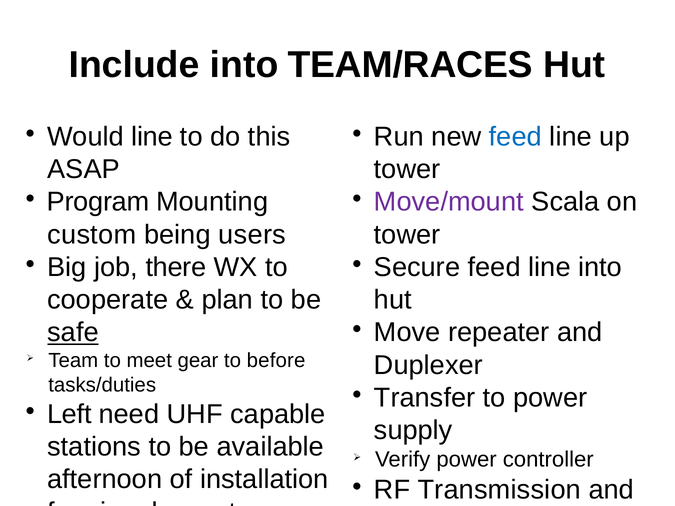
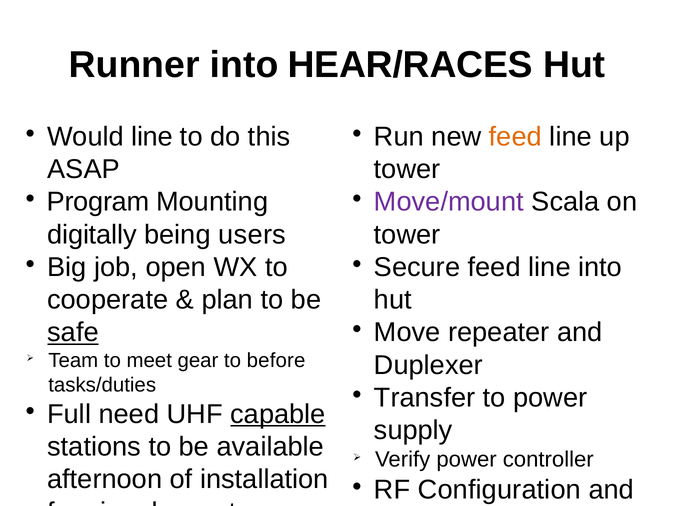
Include: Include -> Runner (134, 65)
TEAM/RACES: TEAM/RACES -> HEAR/RACES (410, 65)
feed colour: blue -> orange (515, 137)
custom: custom -> digitally (92, 235)
there: there -> open (176, 267)
Left: Left -> Full (69, 414)
capable underline: none -> present (278, 414)
Transmission: Transmission -> Configuration (499, 490)
